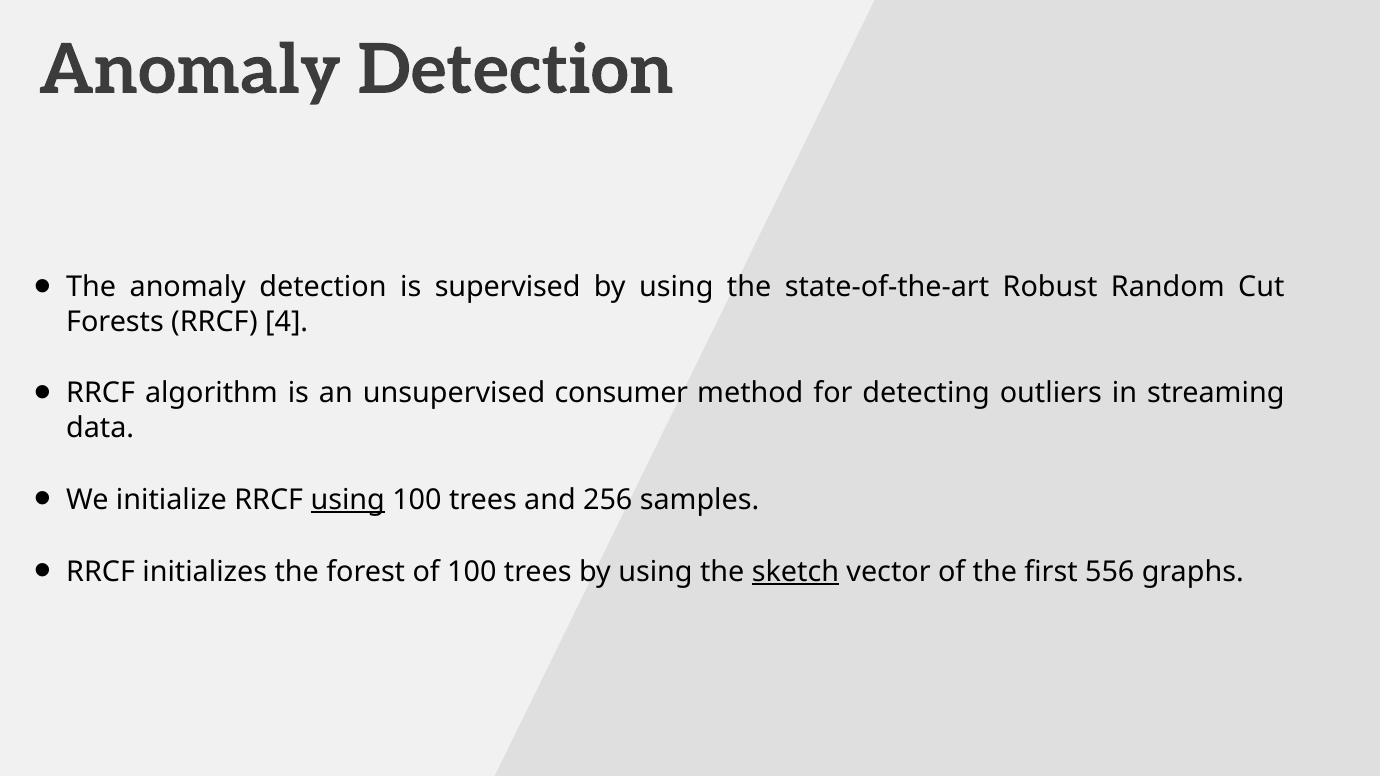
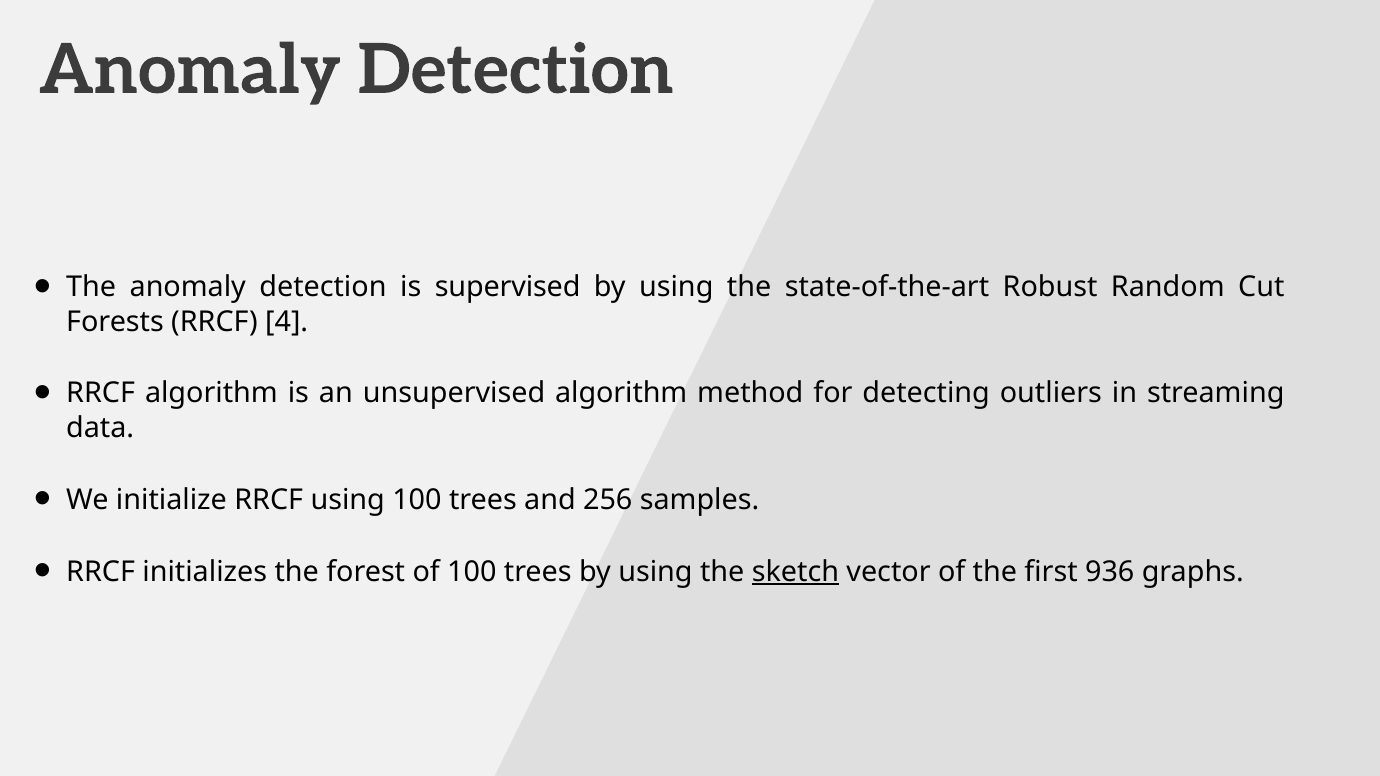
unsupervised consumer: consumer -> algorithm (621, 394)
using underline: present -> none (348, 500)
556: 556 -> 936 (1110, 572)
